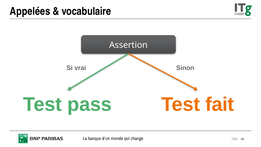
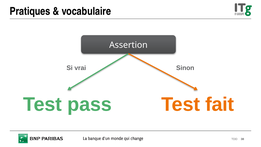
Appelées: Appelées -> Pratiques (30, 11)
